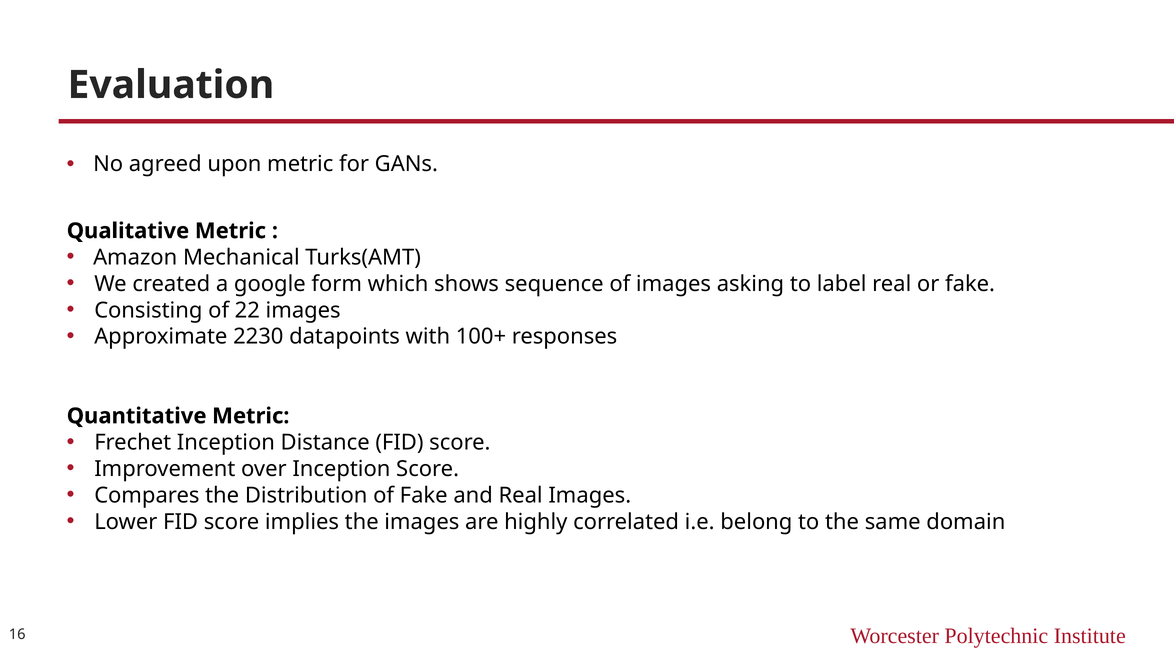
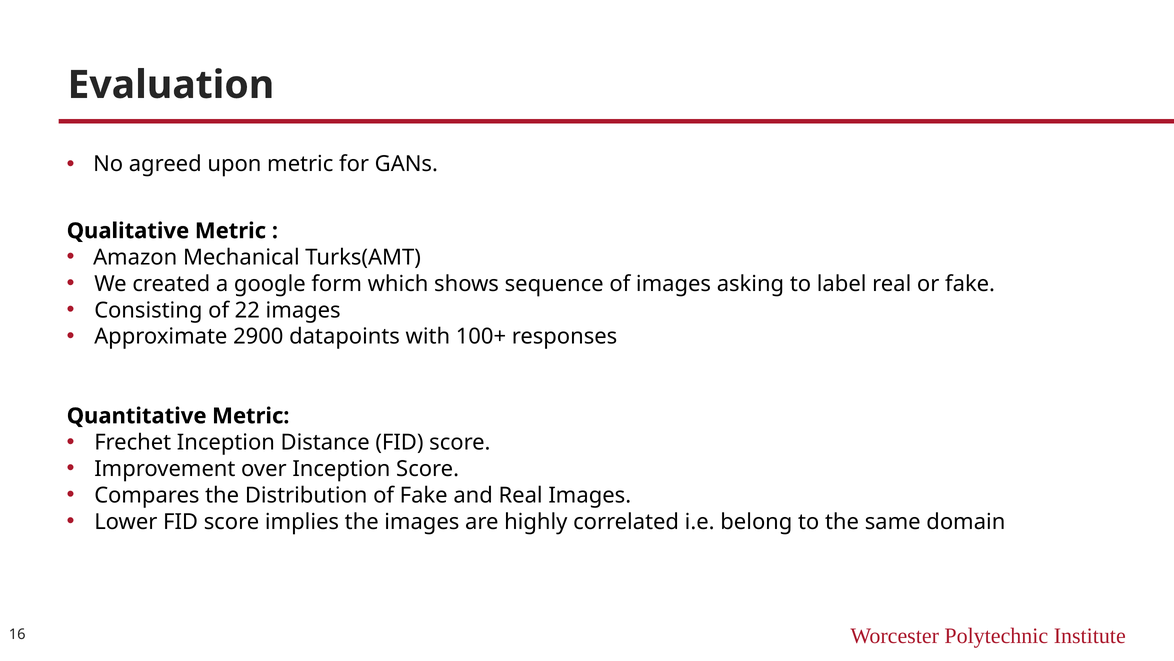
2230: 2230 -> 2900 (258, 336)
